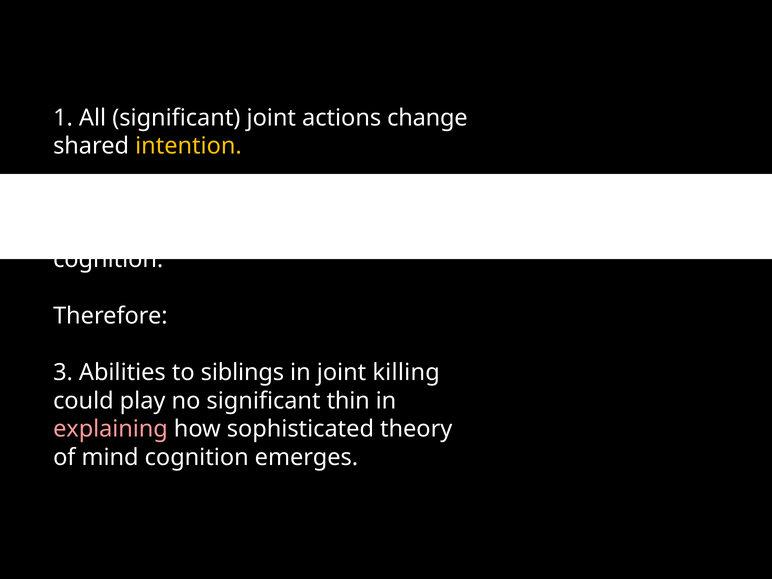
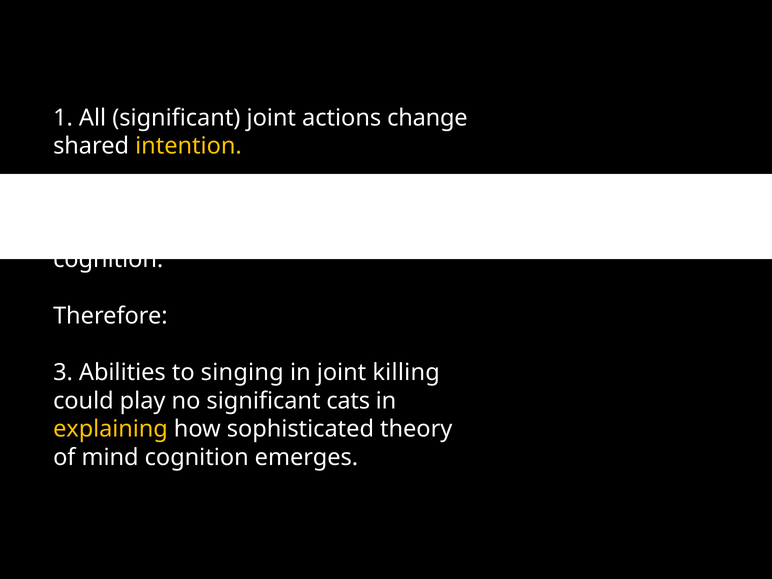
siblings: siblings -> singing (242, 373)
thin: thin -> cats (348, 401)
explaining colour: pink -> yellow (111, 429)
